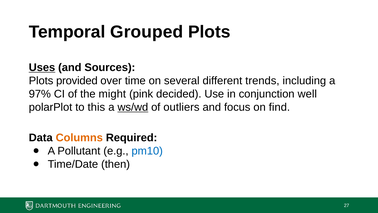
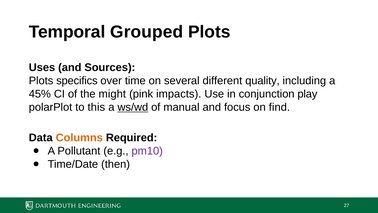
Uses underline: present -> none (42, 67)
provided: provided -> specifics (77, 81)
trends: trends -> quality (262, 81)
97%: 97% -> 45% (40, 94)
decided: decided -> impacts (179, 94)
well: well -> play (307, 94)
outliers: outliers -> manual (181, 107)
pm10 colour: blue -> purple (147, 151)
